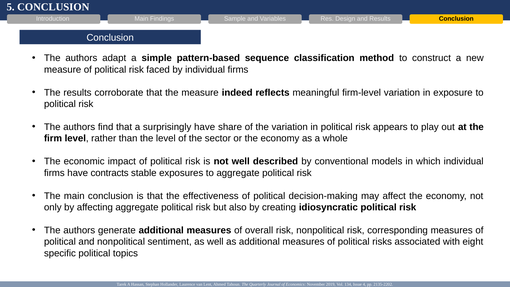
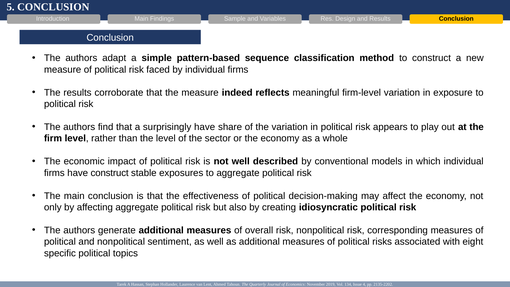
have contracts: contracts -> construct (110, 173)
